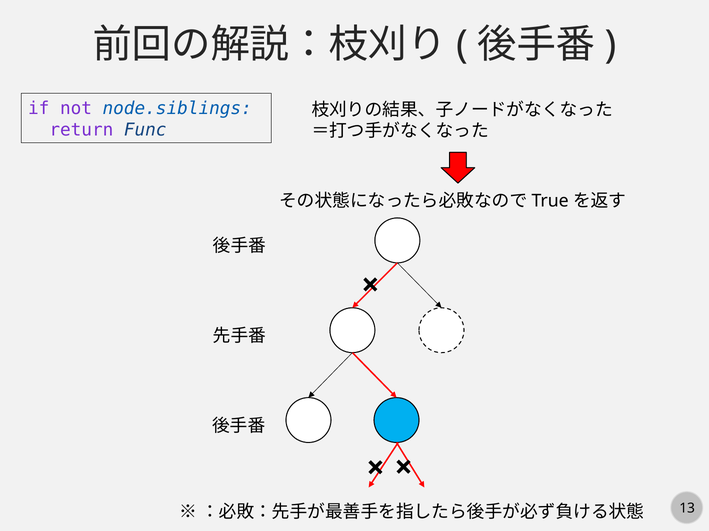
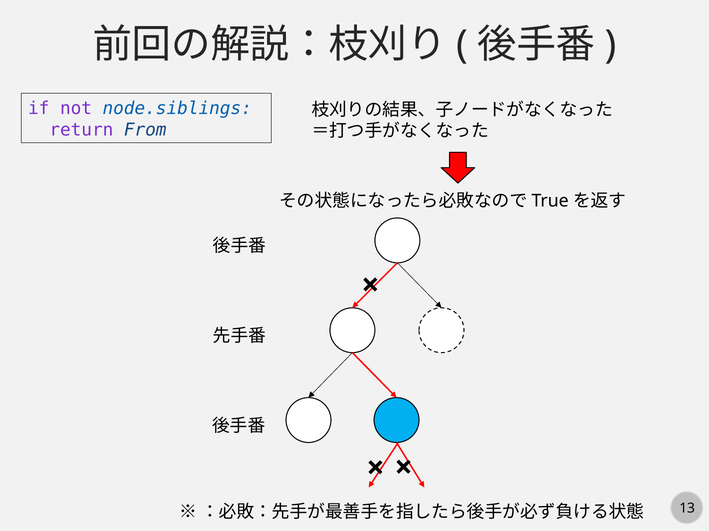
Func: Func -> From (145, 130)
